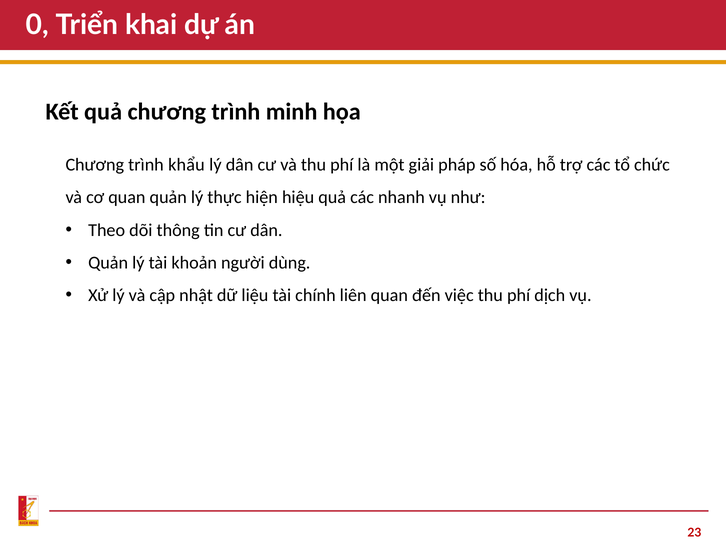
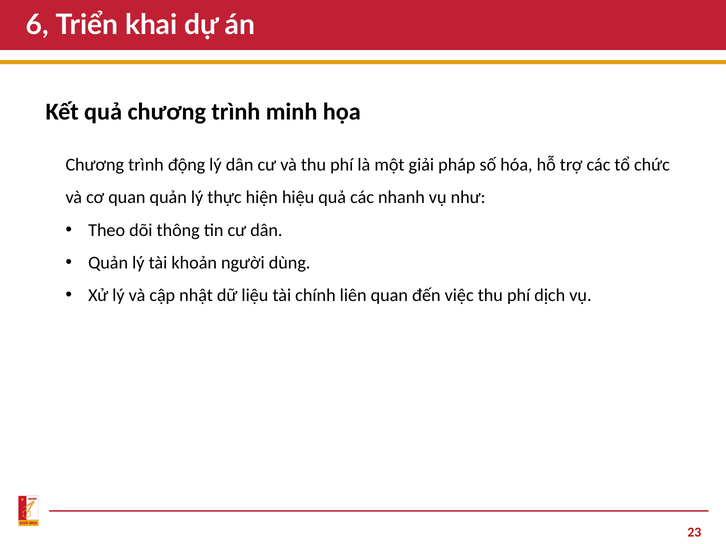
0: 0 -> 6 (37, 25)
khẩu: khẩu -> động (187, 165)
